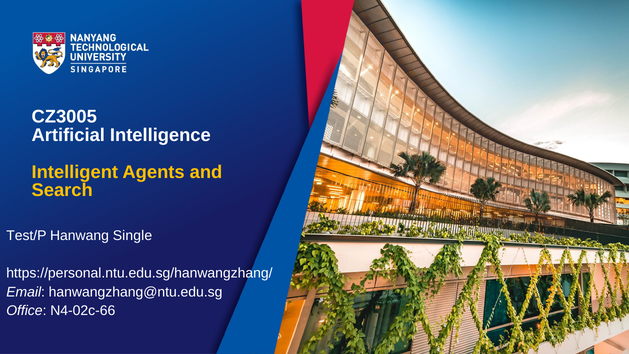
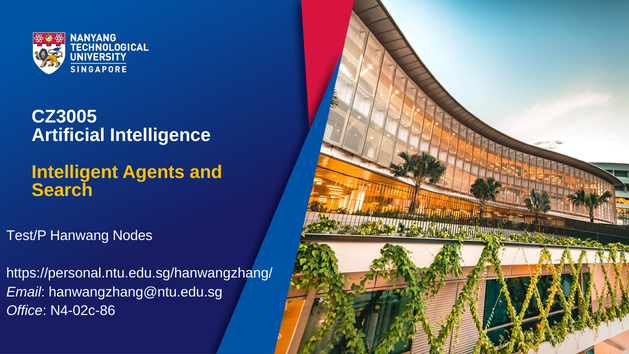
Single: Single -> Nodes (133, 236)
N4-02c-66: N4-02c-66 -> N4-02c-86 (83, 310)
